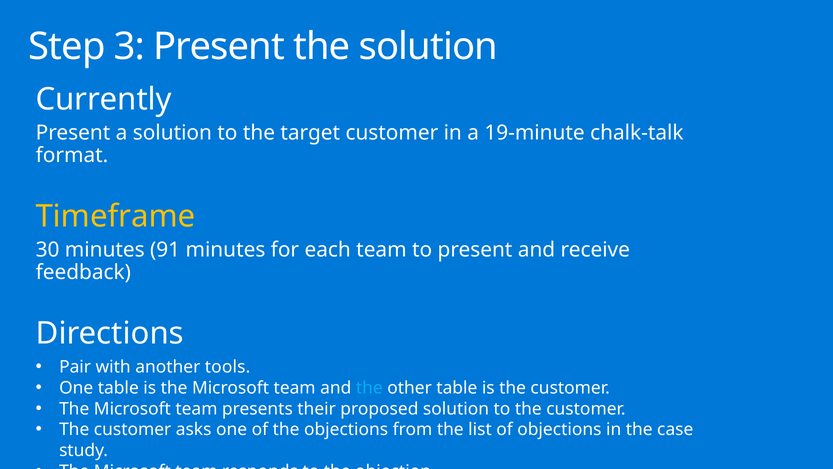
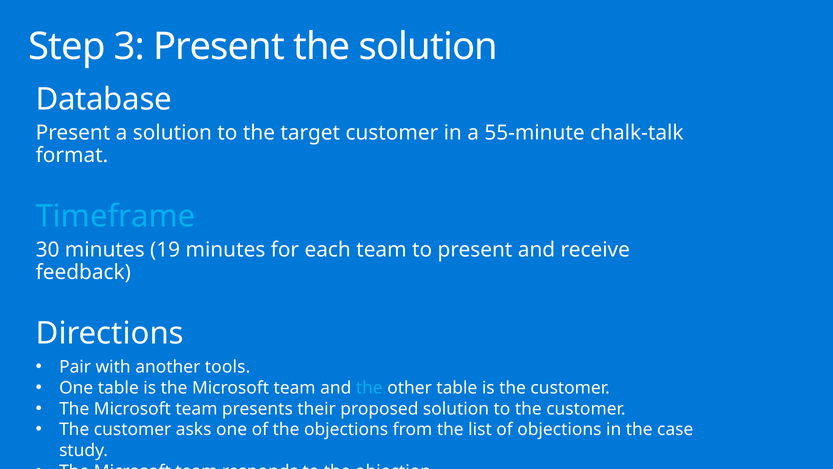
Currently: Currently -> Database (104, 99)
19-minute: 19-minute -> 55-minute (535, 133)
Timeframe colour: yellow -> light blue (116, 216)
91: 91 -> 19 (165, 249)
